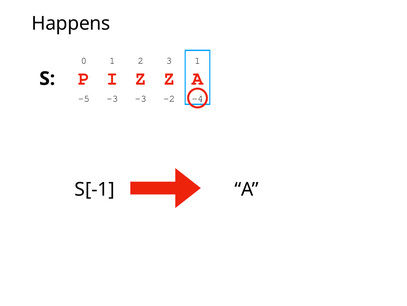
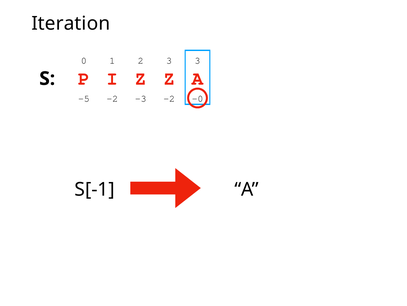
Happens: Happens -> Iteration (71, 23)
3 1: 1 -> 3 (198, 61)
-5 -3: -3 -> -2 (112, 98)
-4: -4 -> -0 (198, 98)
